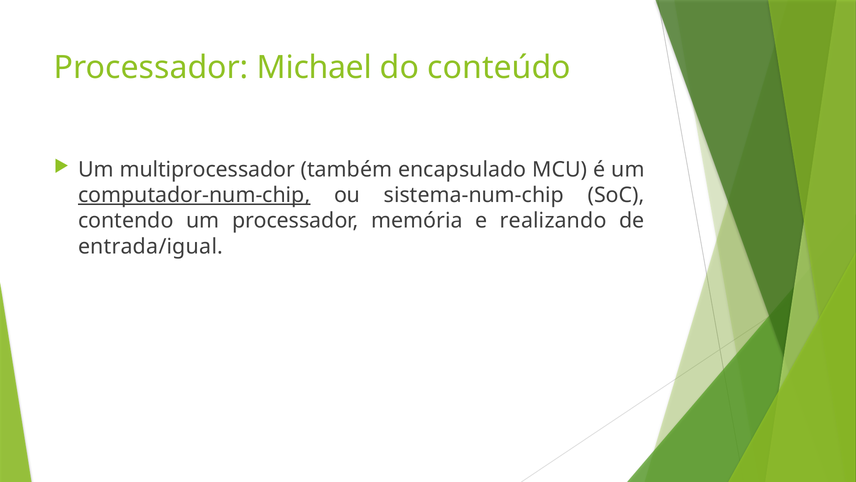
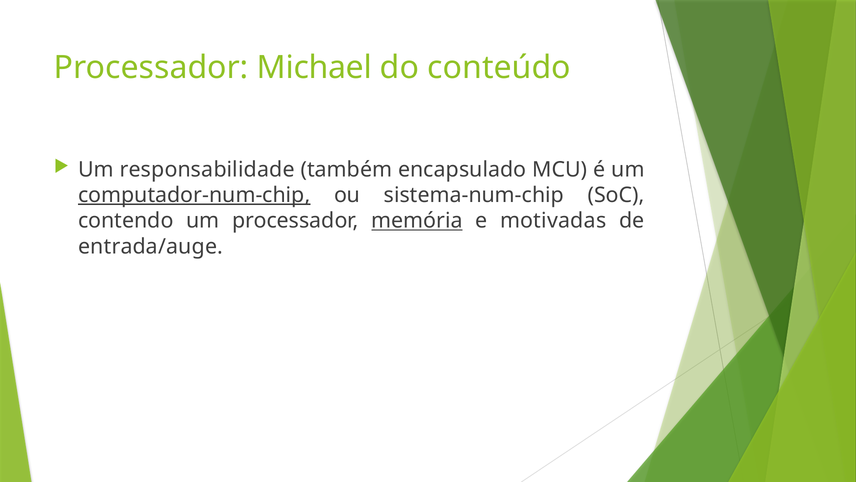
multiprocessador: multiprocessador -> responsabilidade (207, 169)
memória underline: none -> present (417, 221)
realizando: realizando -> motivadas (553, 221)
entrada/igual: entrada/igual -> entrada/auge (151, 246)
